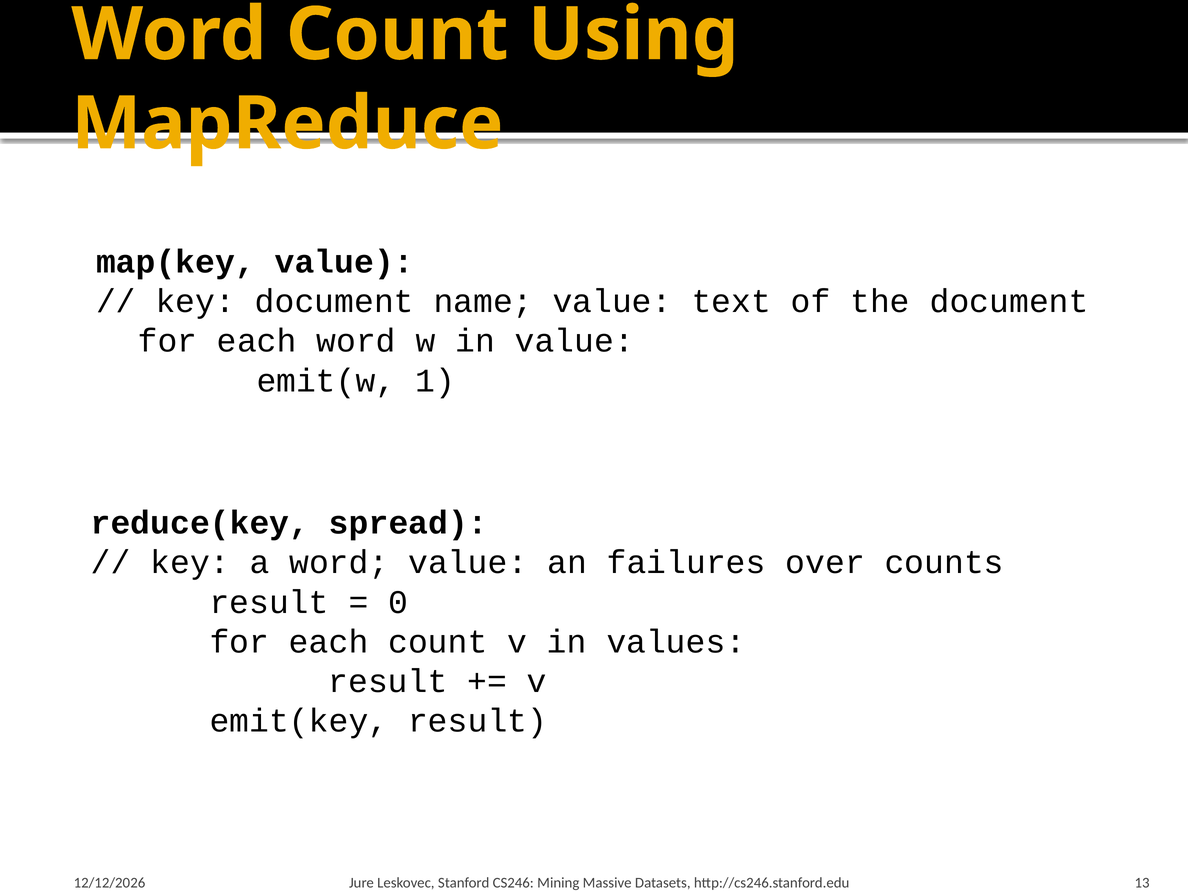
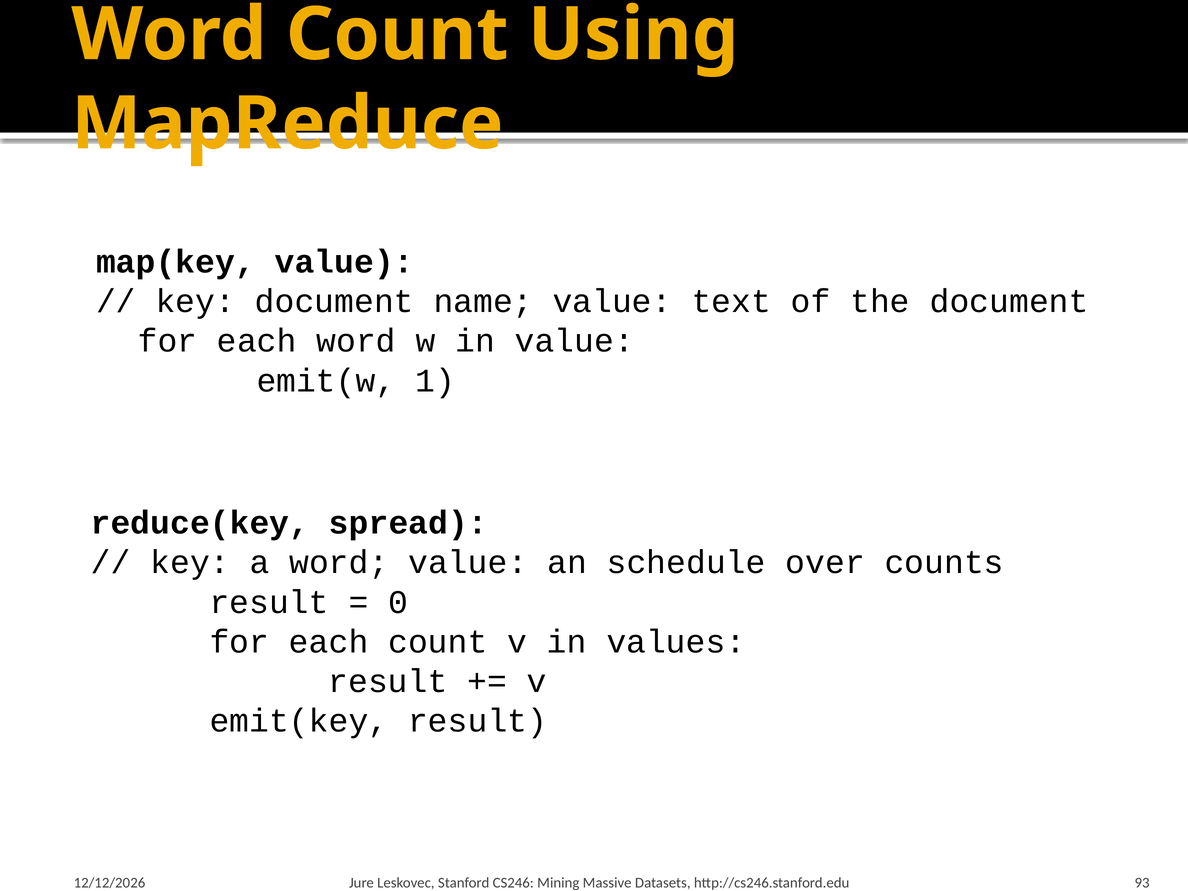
failures: failures -> schedule (686, 563)
13: 13 -> 93 (1142, 883)
